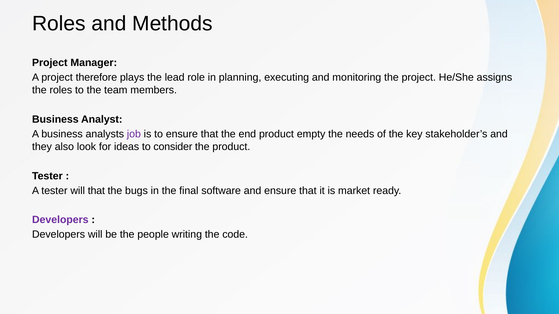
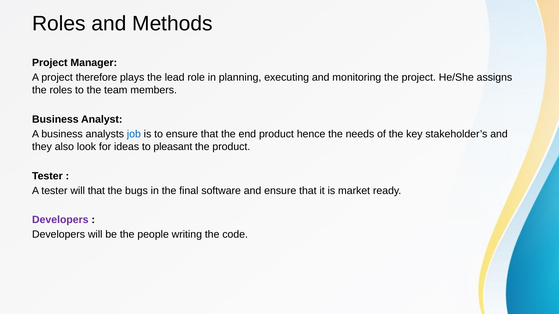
job colour: purple -> blue (134, 134)
empty: empty -> hence (311, 134)
consider: consider -> pleasant (173, 147)
